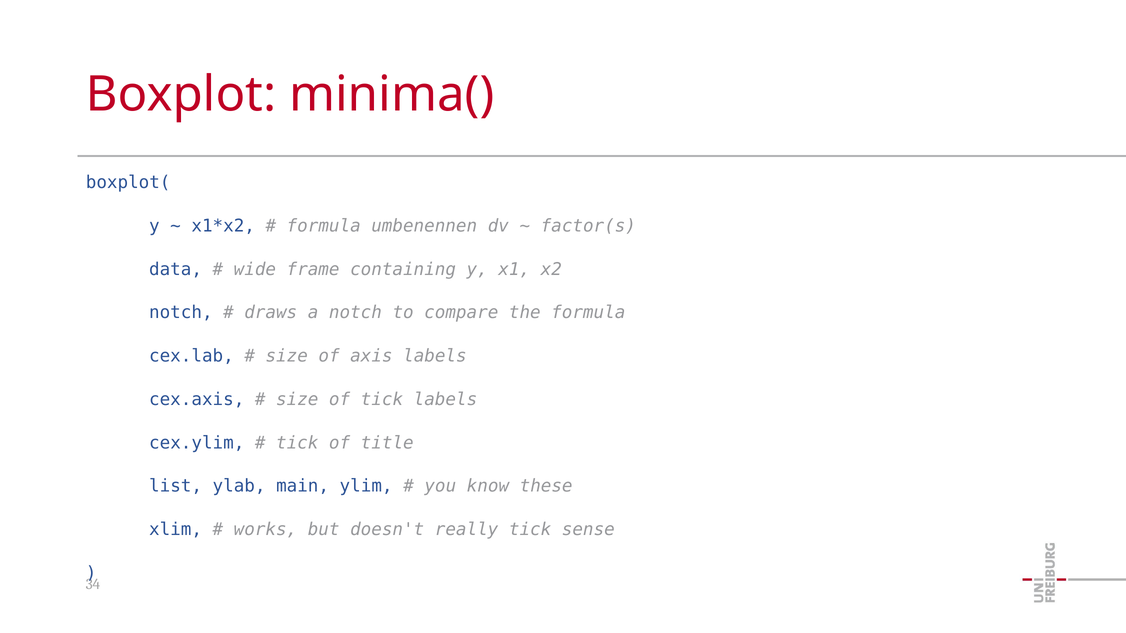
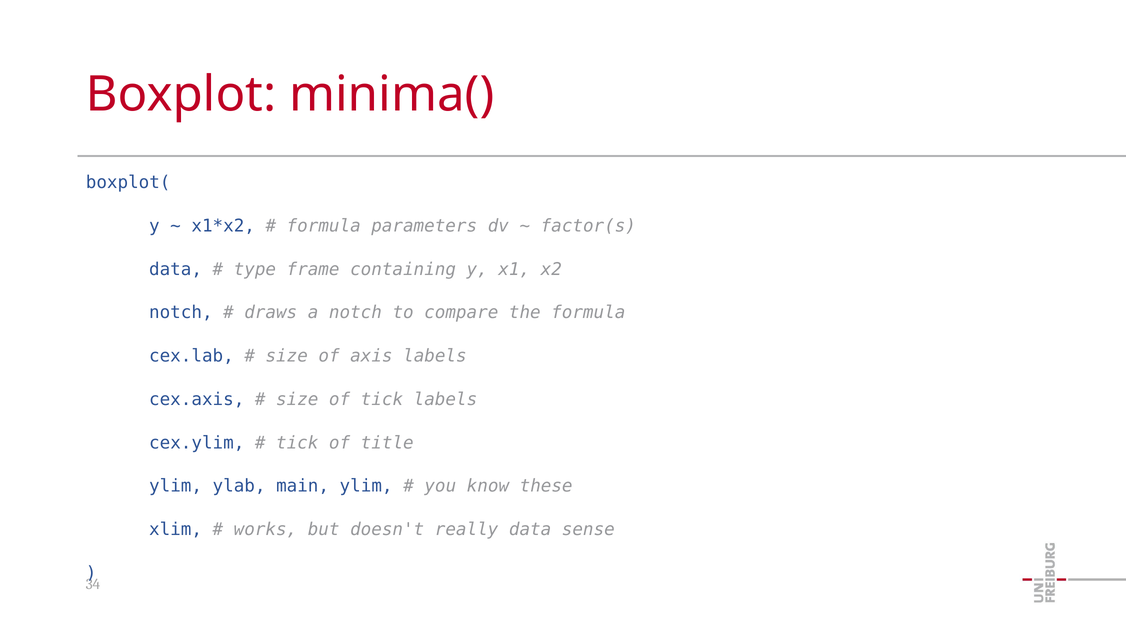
umbenennen: umbenennen -> parameters (424, 226)
wide: wide -> type (255, 269)
list: list -> ylim (176, 486)
really tick: tick -> data (530, 530)
